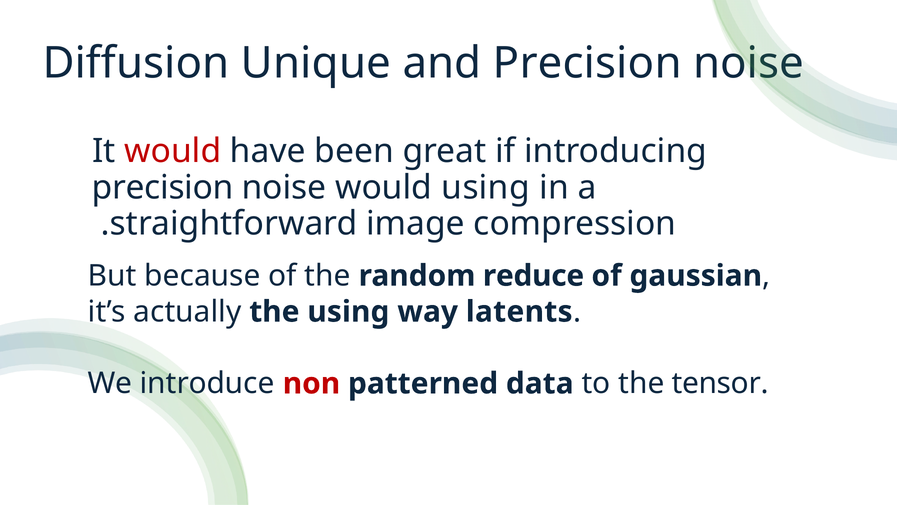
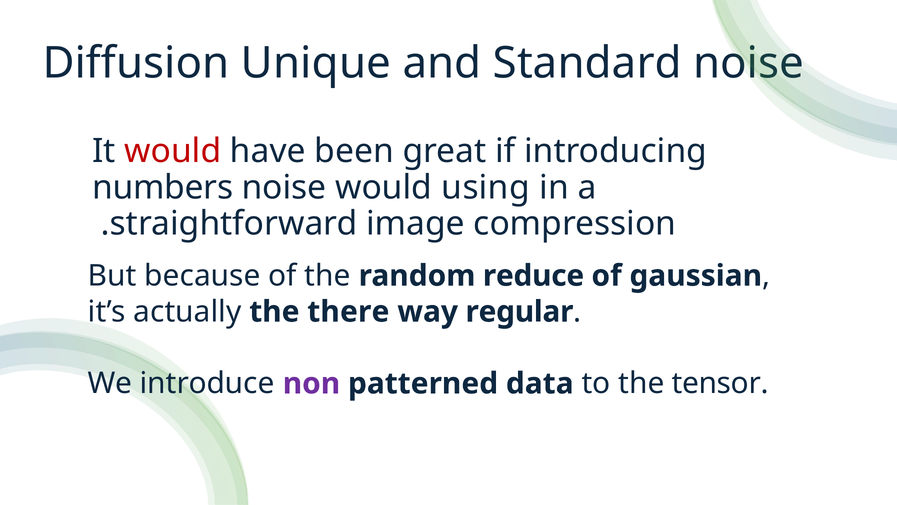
and Precision: Precision -> Standard (587, 63)
precision: precision -> numbers (163, 187)
the using: using -> there (348, 311)
latents: latents -> regular (519, 311)
non colour: red -> purple (311, 383)
